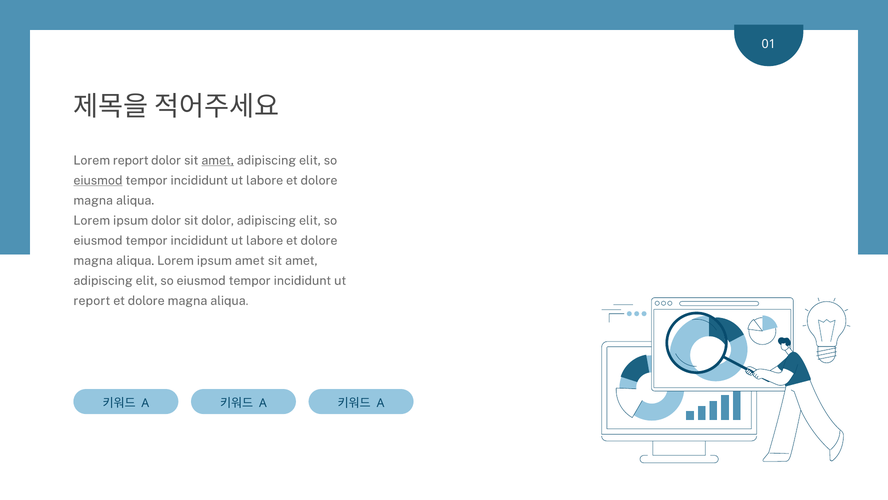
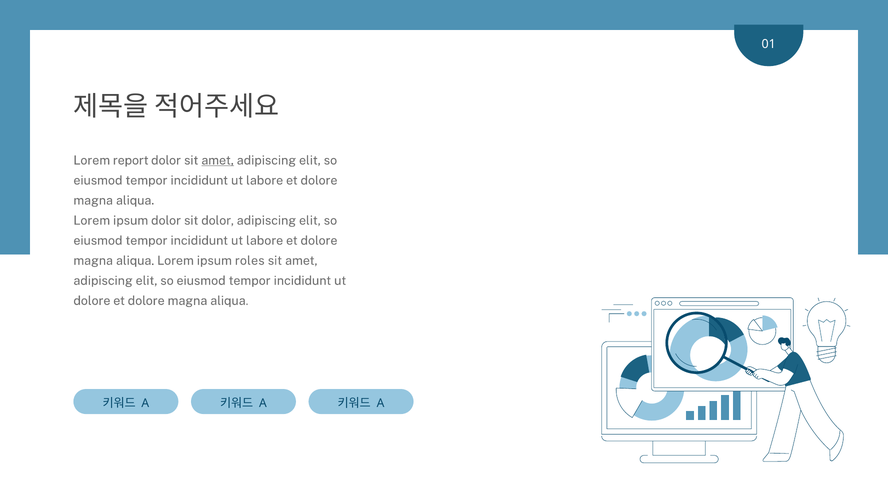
eiusmod underline: present -> none (98, 180)
ipsum amet: amet -> roles (250, 260)
report: report -> dolore (92, 300)
